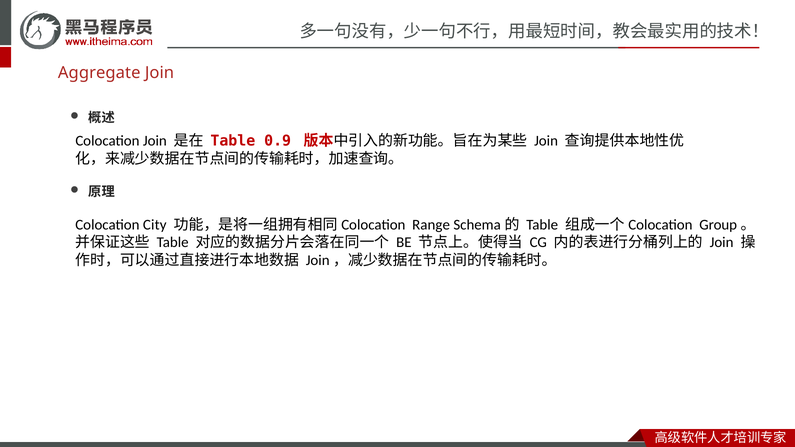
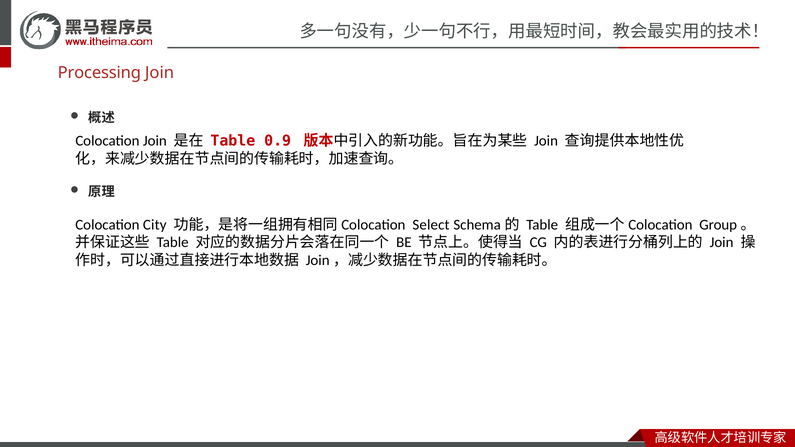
Aggregate: Aggregate -> Processing (99, 73)
Range: Range -> Select (431, 225)
